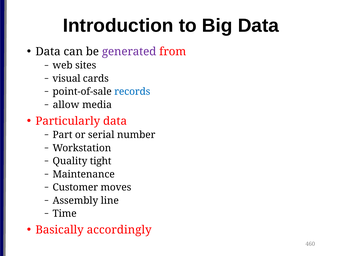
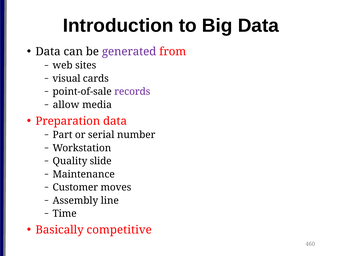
records colour: blue -> purple (132, 92)
Particularly: Particularly -> Preparation (68, 121)
tight: tight -> slide (101, 161)
accordingly: accordingly -> competitive (119, 230)
